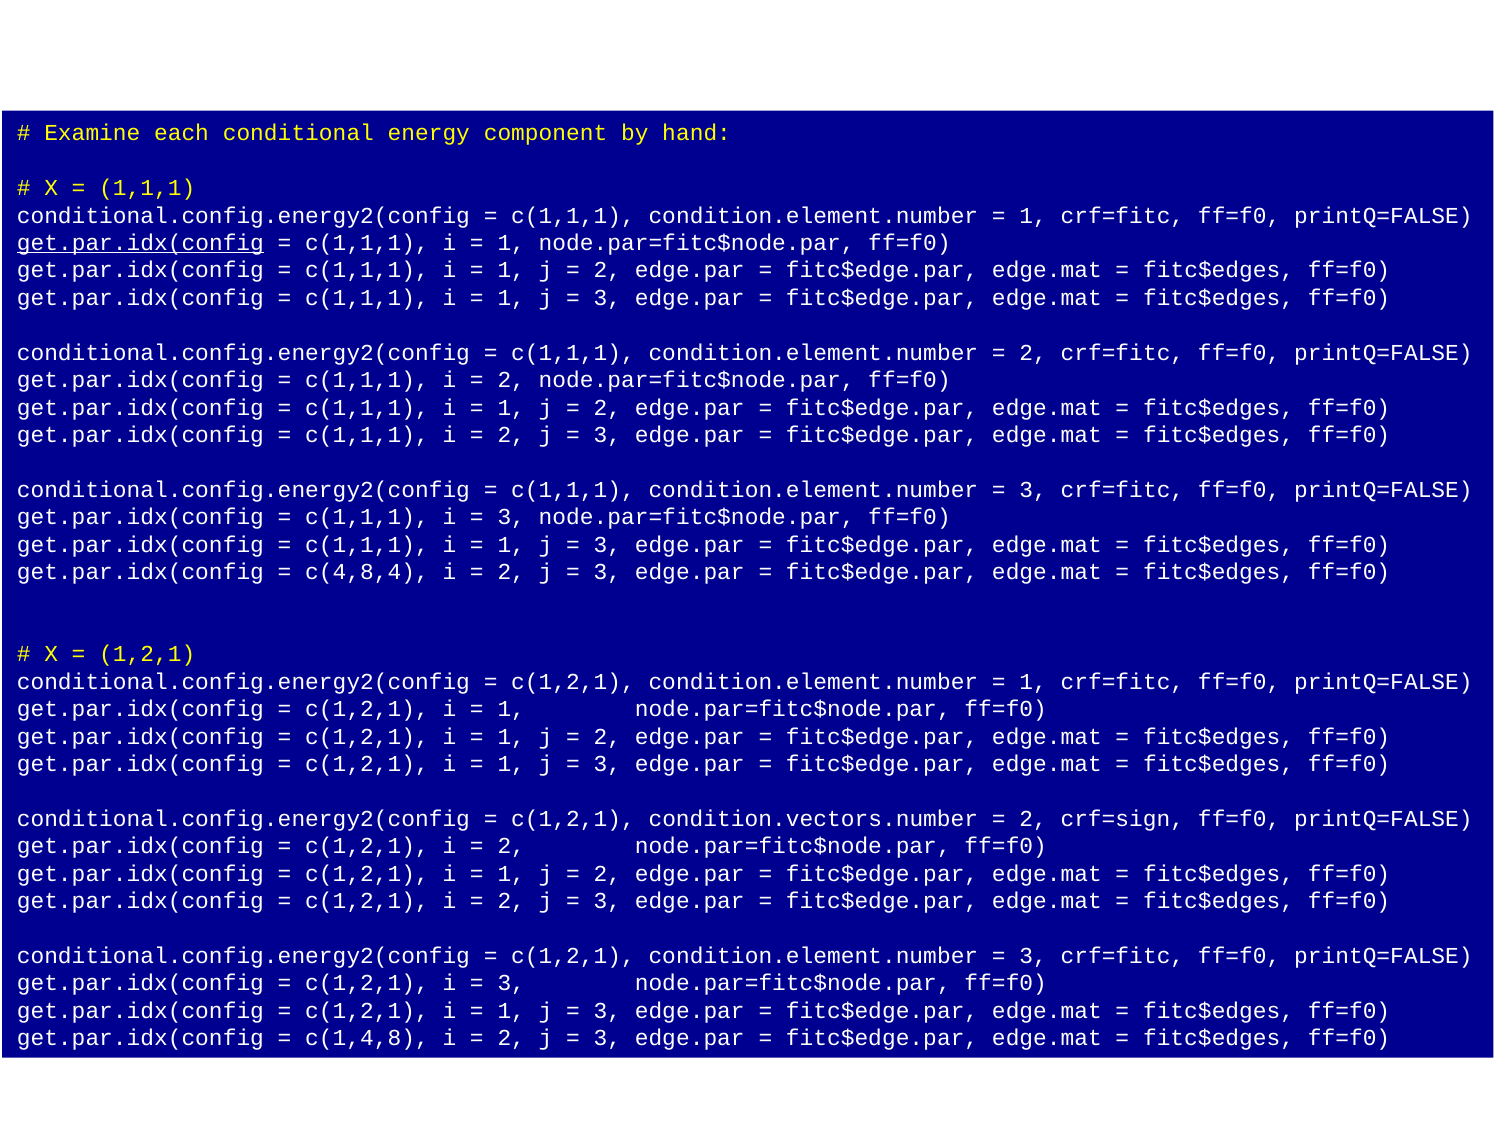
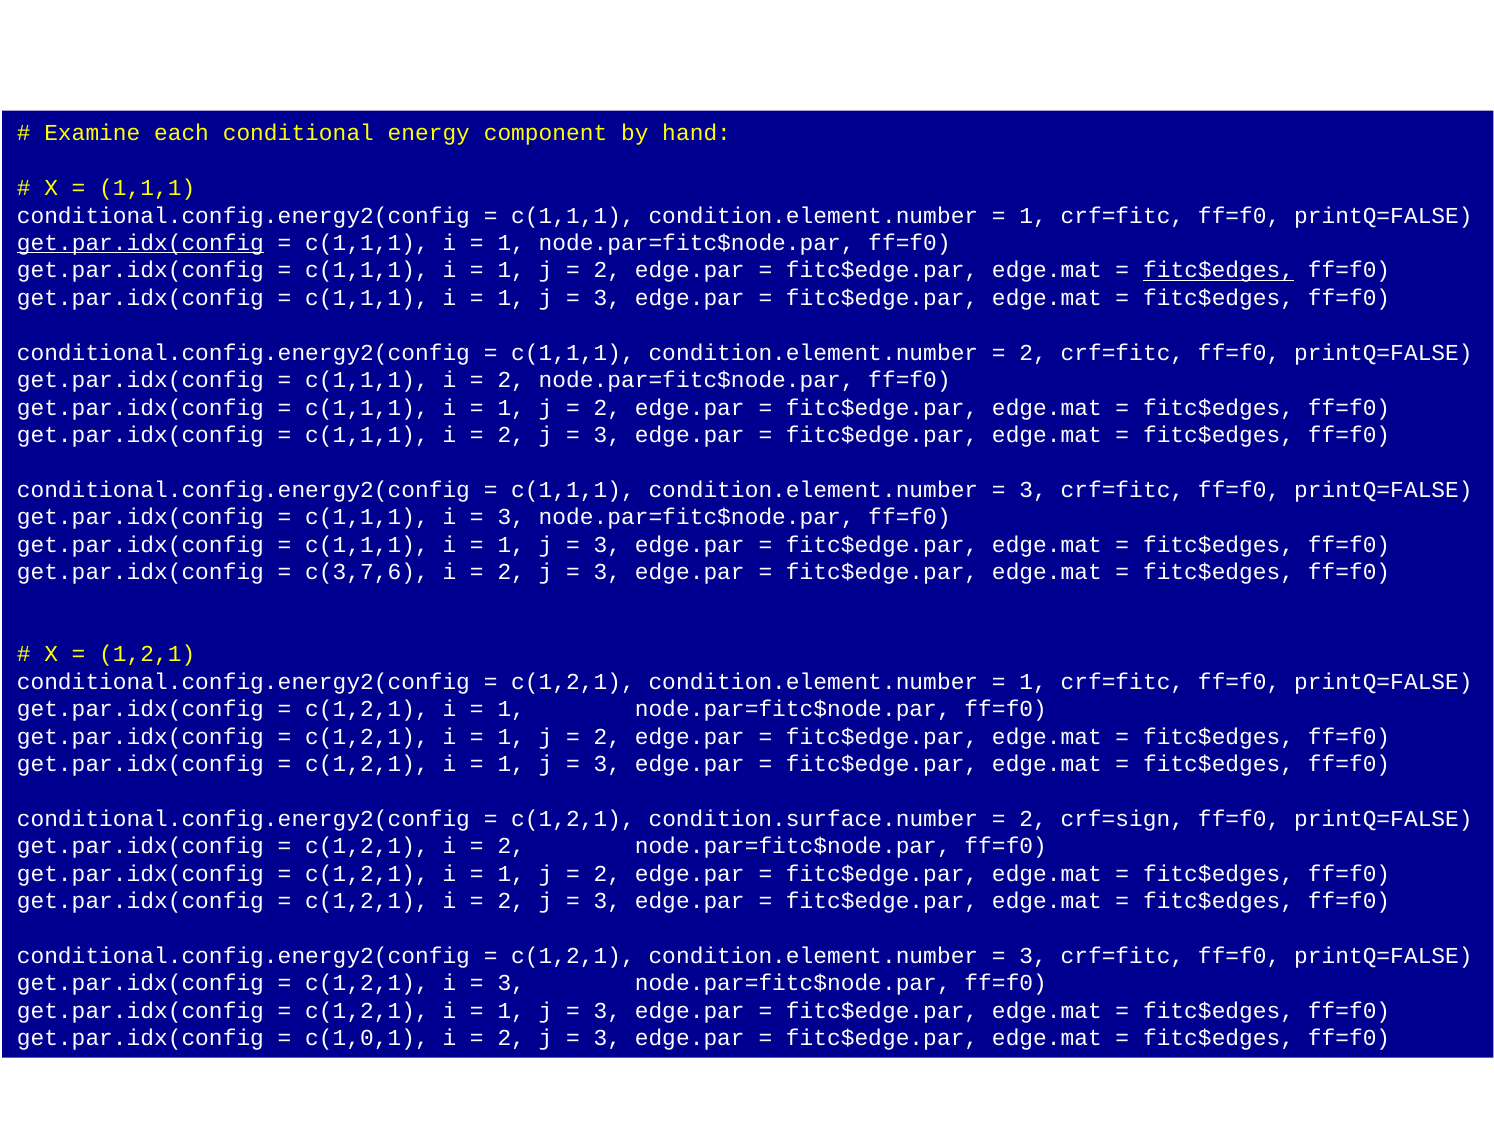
fitc$edges underline: none -> present (1219, 270)
c(4,8,4: c(4,8,4 -> c(3,7,6 (367, 572)
condition.vectors.number: condition.vectors.number -> condition.surface.number (813, 818)
c(1,4,8: c(1,4,8 -> c(1,0,1 (367, 1038)
